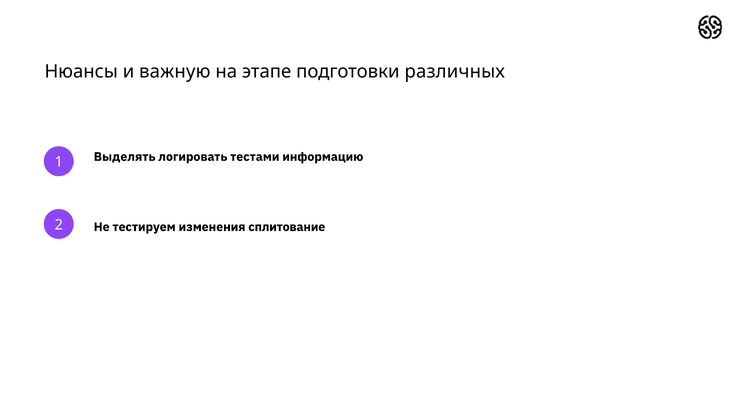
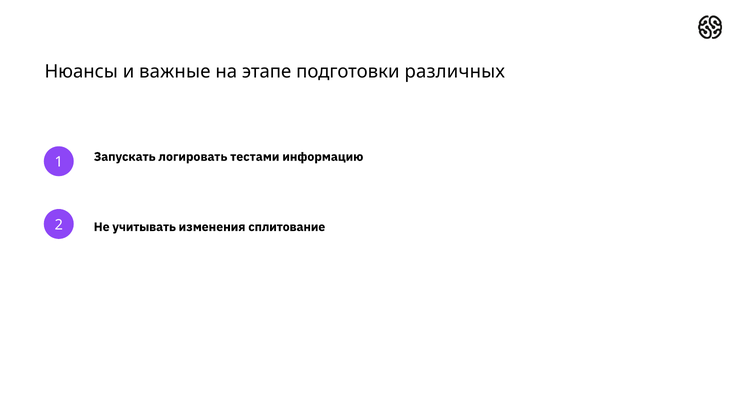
важную: важную -> важные (175, 72)
Выделять: Выделять -> Запускать (125, 157)
тестируем: тестируем -> учитывать (144, 227)
